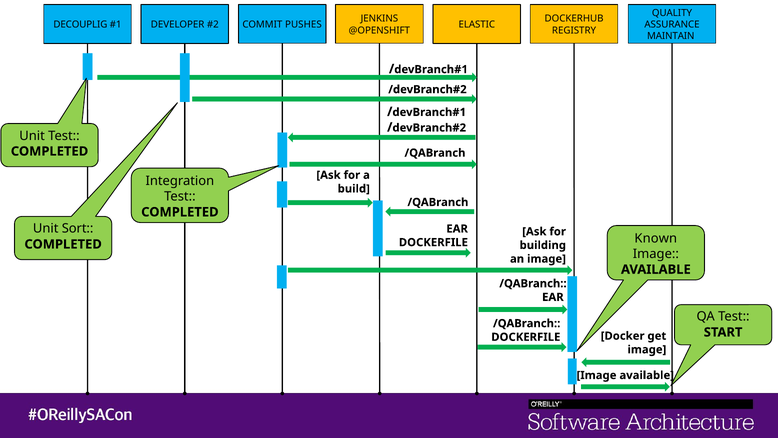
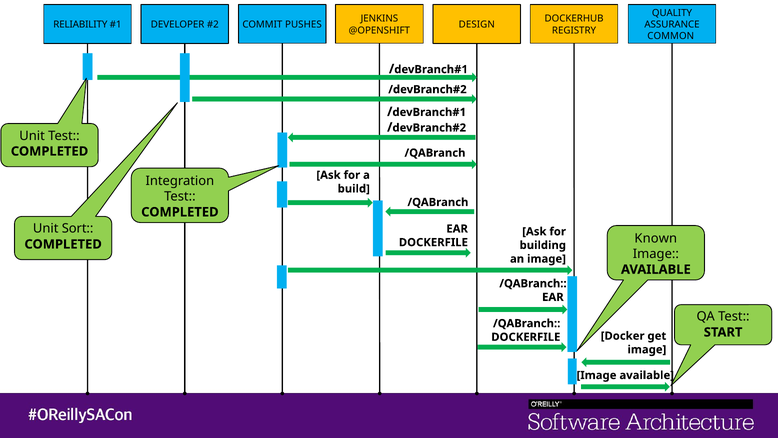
DECOUPLIG: DECOUPLIG -> RELIABILITY (80, 25)
ELASTIC: ELASTIC -> DESIGN (477, 25)
MAINTAIN: MAINTAIN -> COMMON (671, 36)
